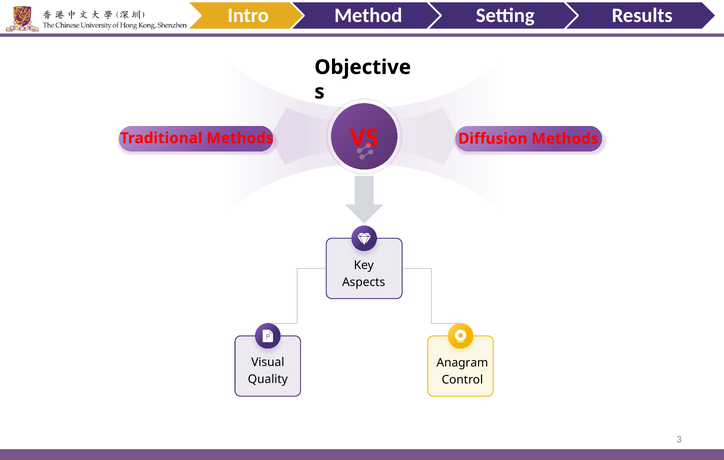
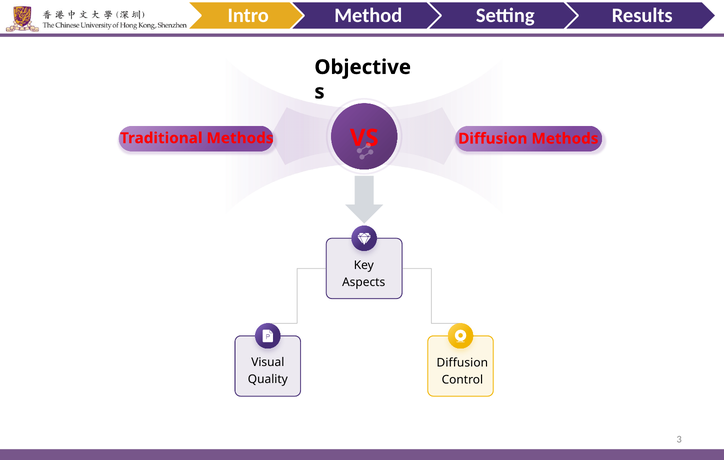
Anagram: Anagram -> Diffusion (462, 363)
